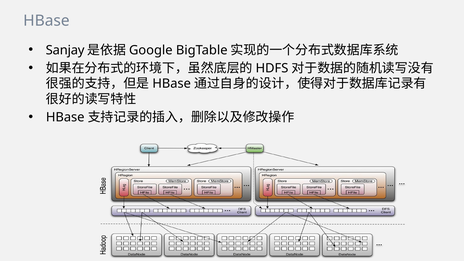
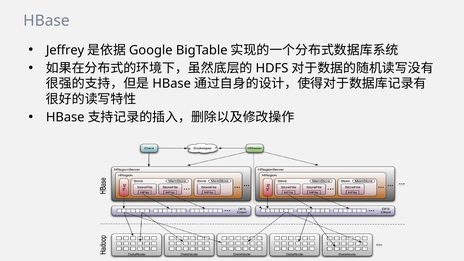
Sanjay: Sanjay -> Jeffrey (65, 50)
